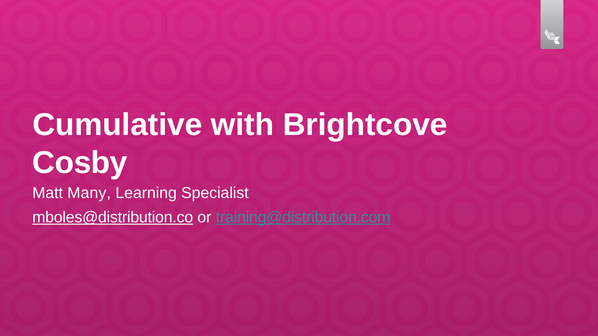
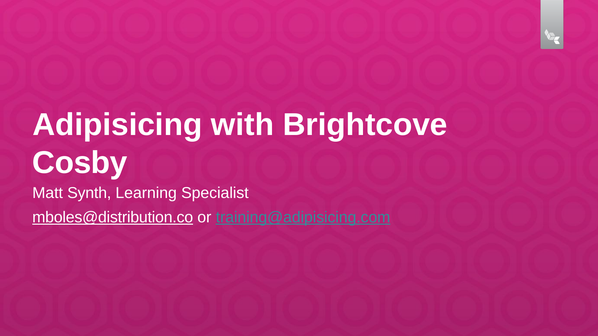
Cumulative: Cumulative -> Adipisicing (117, 125)
Many: Many -> Synth (89, 193)
training@distribution.com: training@distribution.com -> training@adipisicing.com (303, 218)
